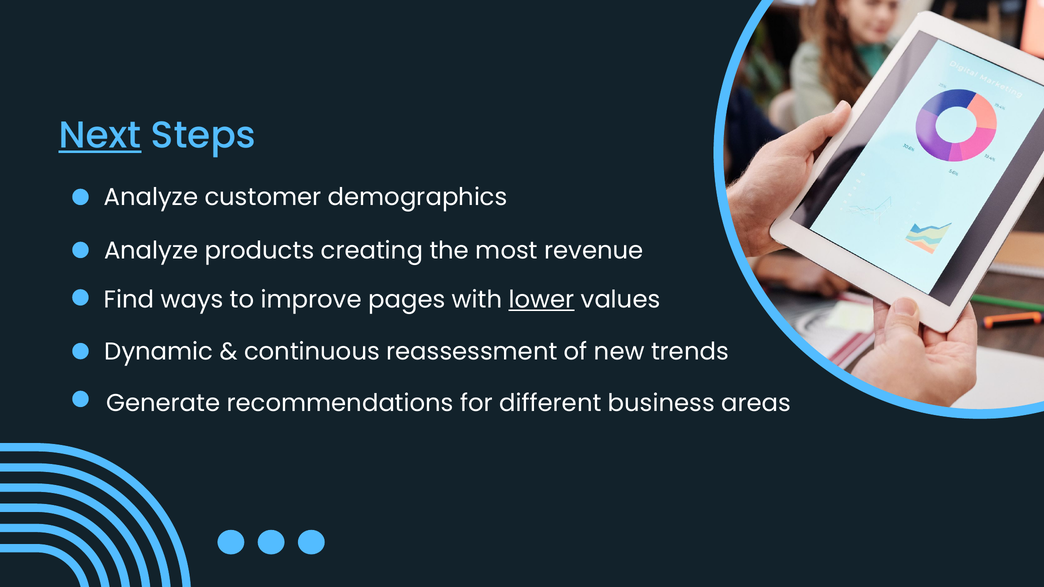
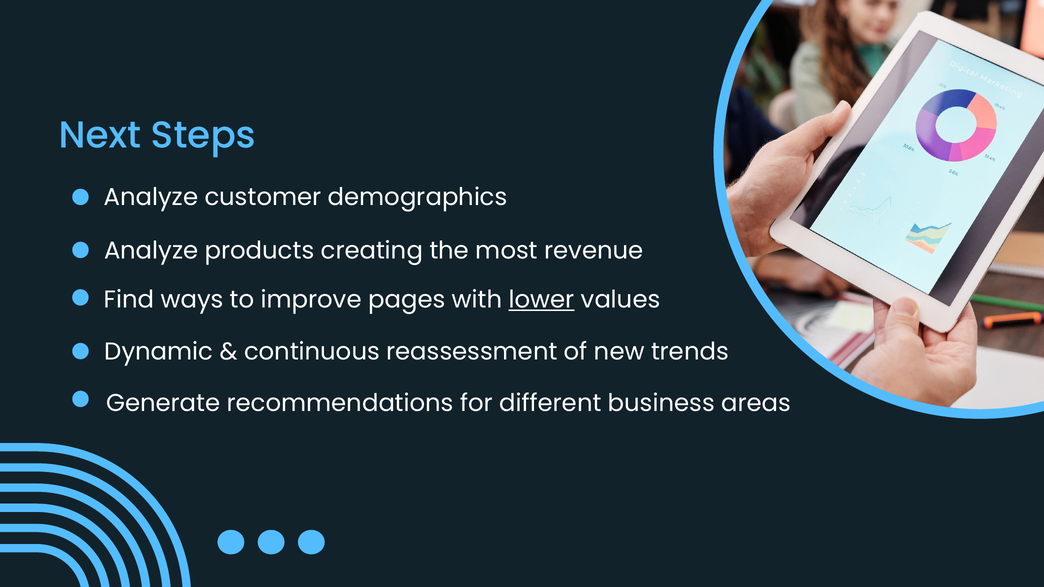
Next underline: present -> none (100, 136)
